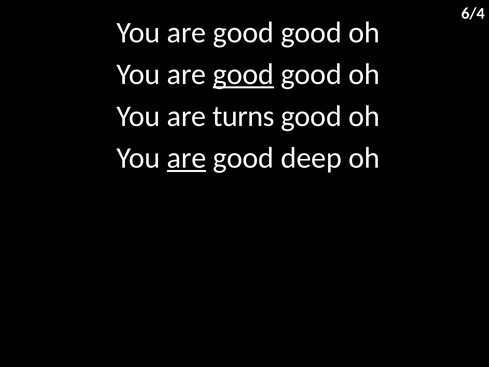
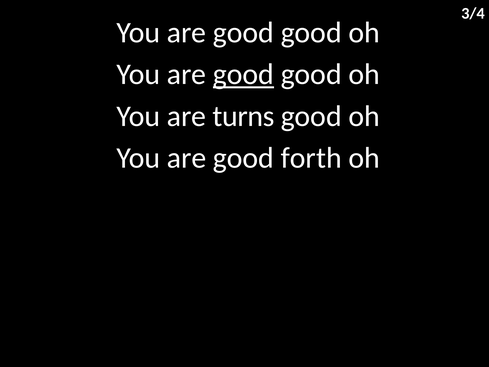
6/4: 6/4 -> 3/4 (473, 13)
are underline: present -> none (187, 158)
deep: deep -> forth (311, 158)
